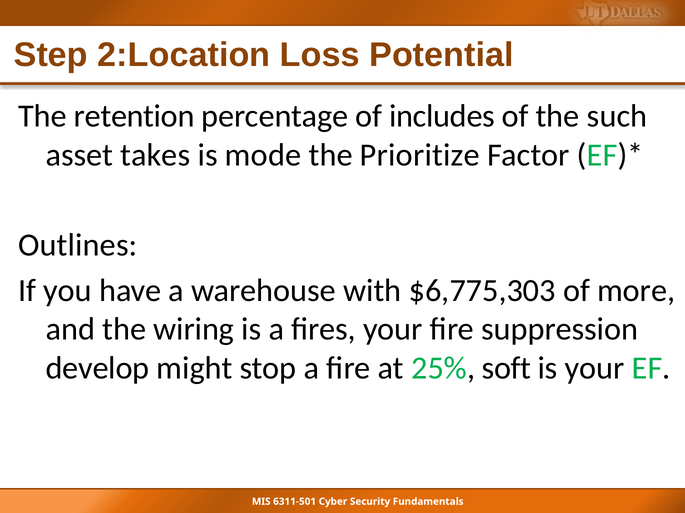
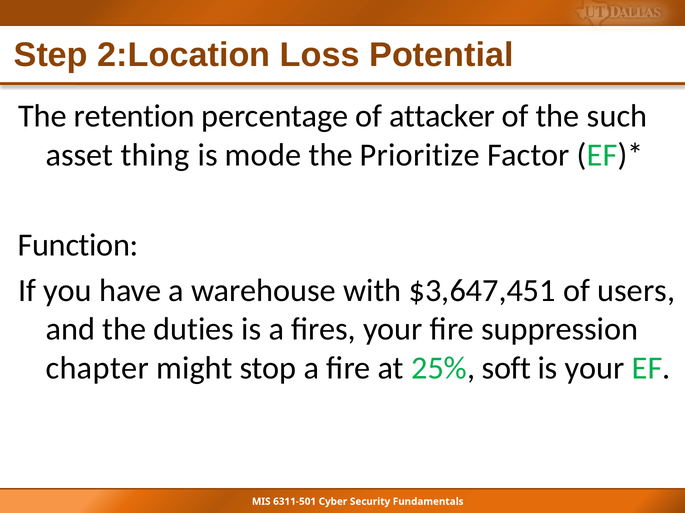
includes: includes -> attacker (442, 116)
takes: takes -> thing (155, 155)
Outlines: Outlines -> Function (78, 246)
$6,775,303: $6,775,303 -> $3,647,451 (482, 291)
more: more -> users (636, 291)
wiring: wiring -> duties (194, 330)
develop: develop -> chapter (97, 369)
